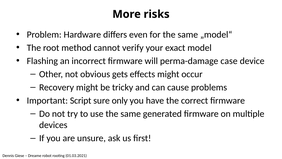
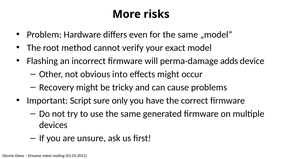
case: case -> adds (229, 61)
gets: gets -> into (120, 74)
